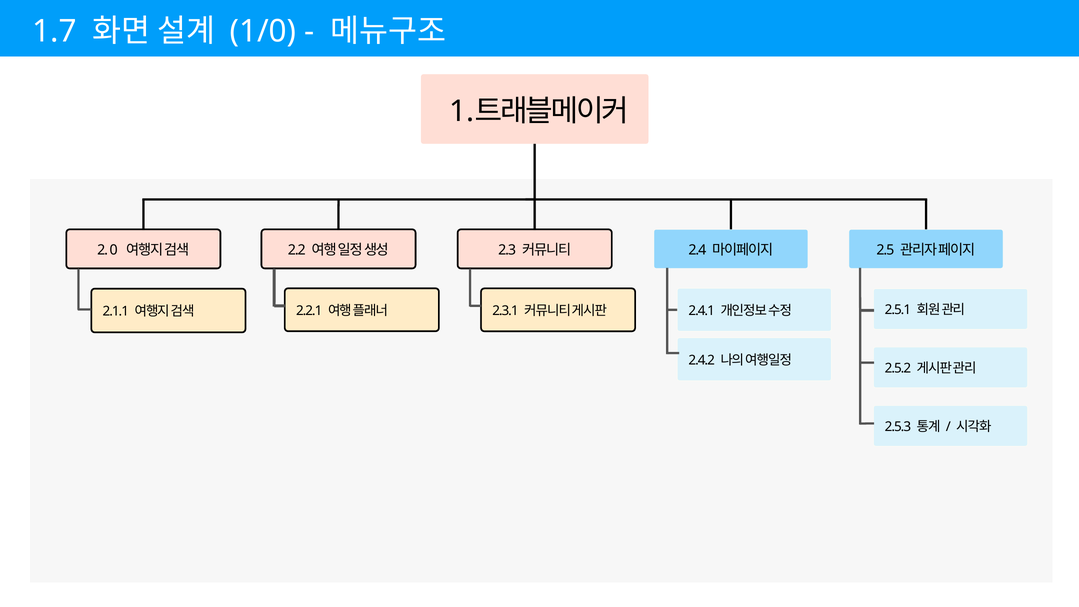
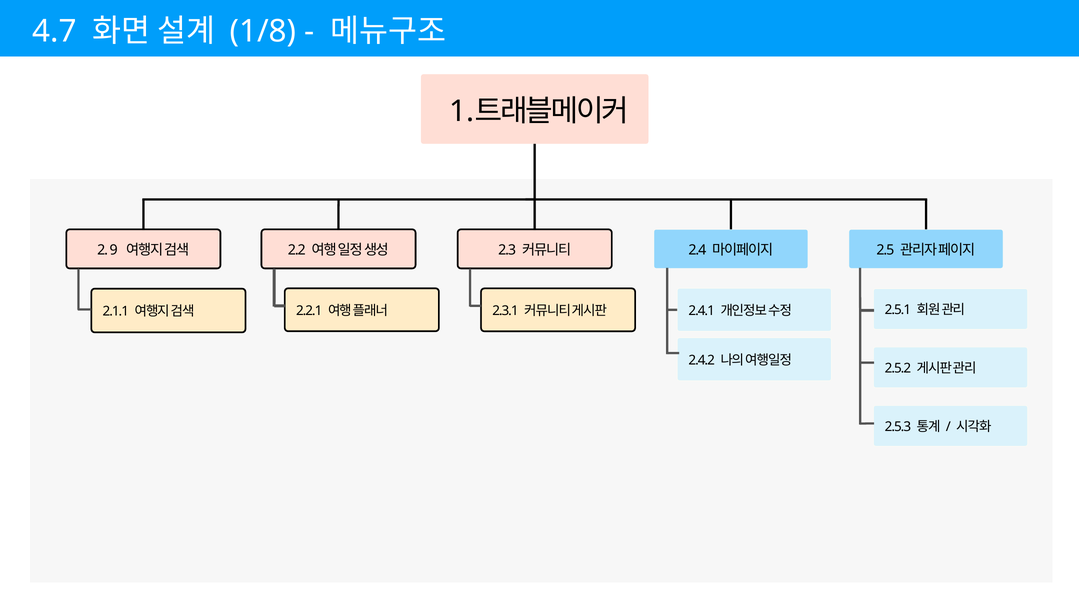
1.7: 1.7 -> 4.7 (54, 31)
1/0: 1/0 -> 1/8 (263, 31)
0: 0 -> 9 (114, 250)
